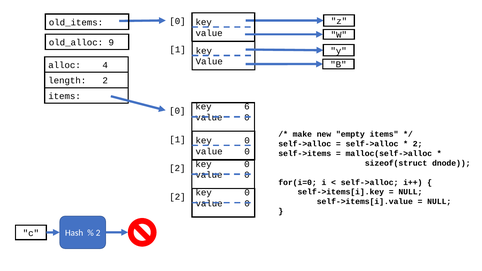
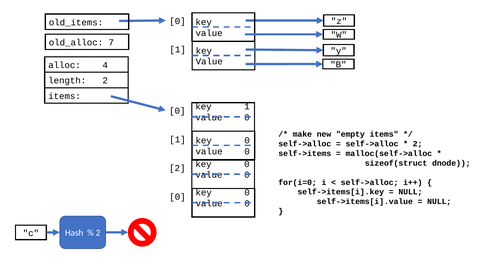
9: 9 -> 7 (111, 42)
key 6: 6 -> 1 (247, 107)
2: 2 -> 0 (177, 197)
